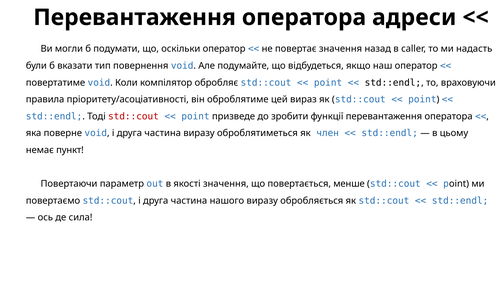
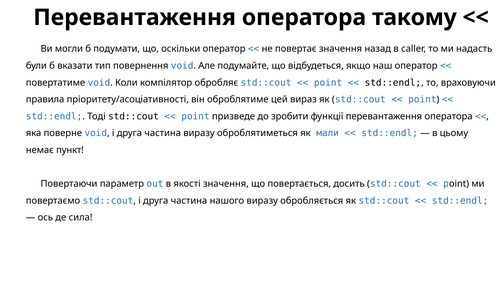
адреси: адреси -> такому (414, 17)
std::cout colour: red -> black (133, 116)
член: член -> мали (328, 133)
менше: менше -> досить (349, 184)
